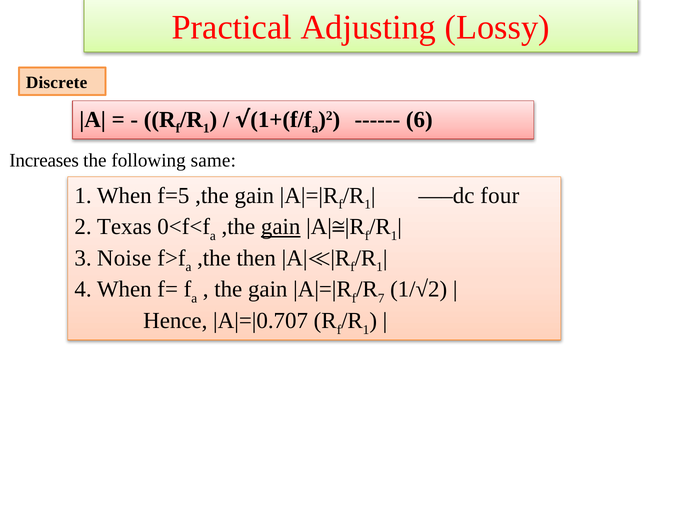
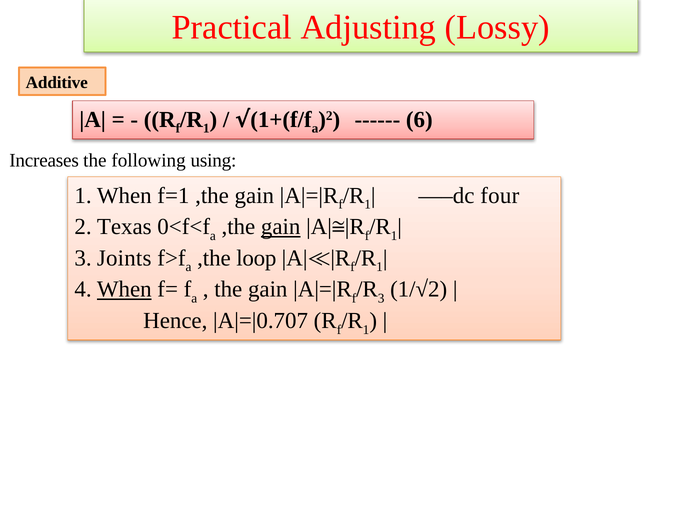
Discrete: Discrete -> Additive (57, 83)
same: same -> using (213, 160)
f=5: f=5 -> f=1 (173, 195)
Noise: Noise -> Joints (124, 258)
then: then -> loop (256, 258)
When underline: none -> present (124, 289)
7: 7 -> 3 (381, 298)
